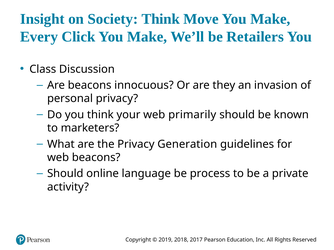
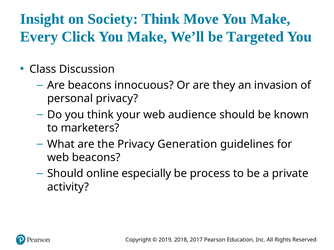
Retailers: Retailers -> Targeted (255, 37)
primarily: primarily -> audience (192, 115)
language: language -> especially (146, 174)
